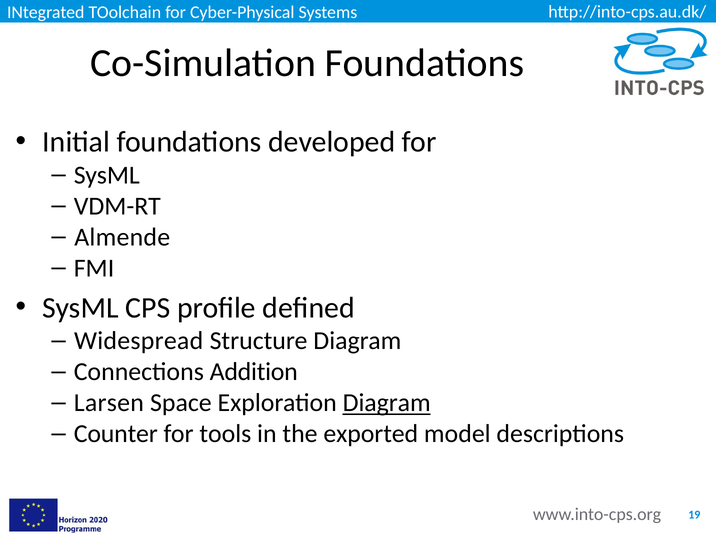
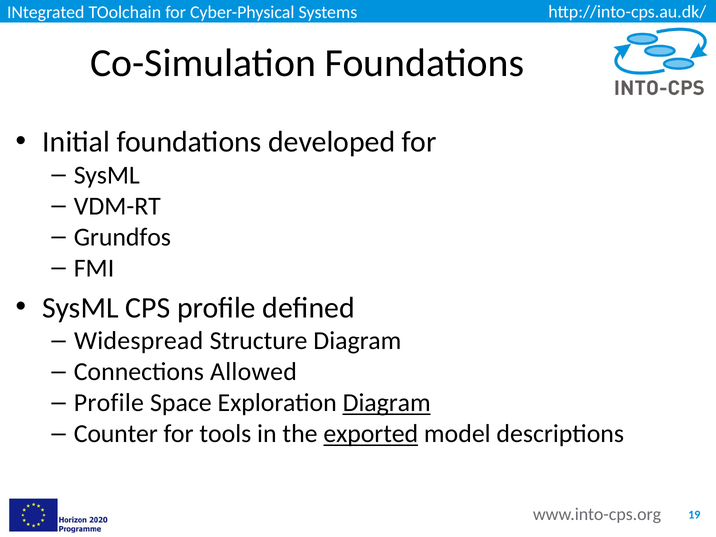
Almende: Almende -> Grundfos (122, 237)
Addition: Addition -> Allowed (254, 372)
Larsen: Larsen -> Profile (109, 403)
exported underline: none -> present (371, 434)
